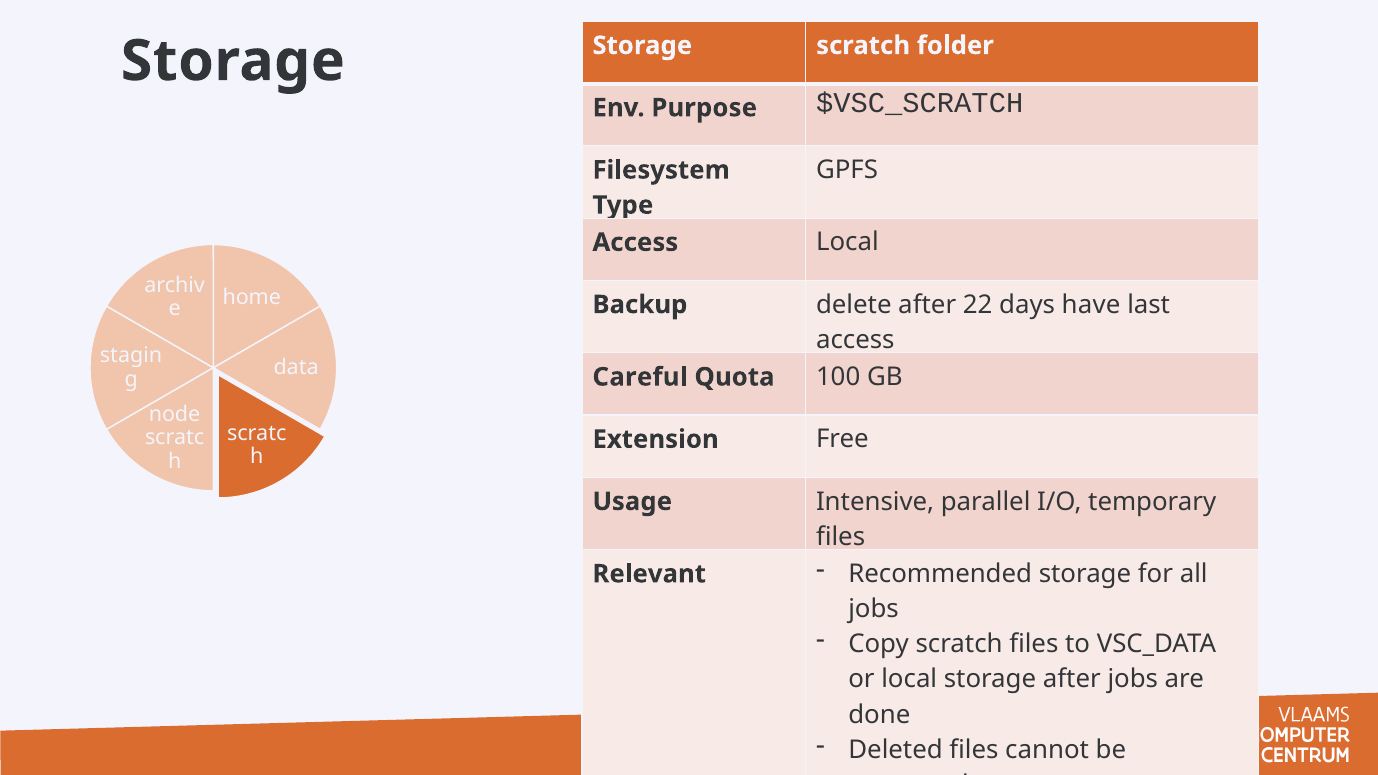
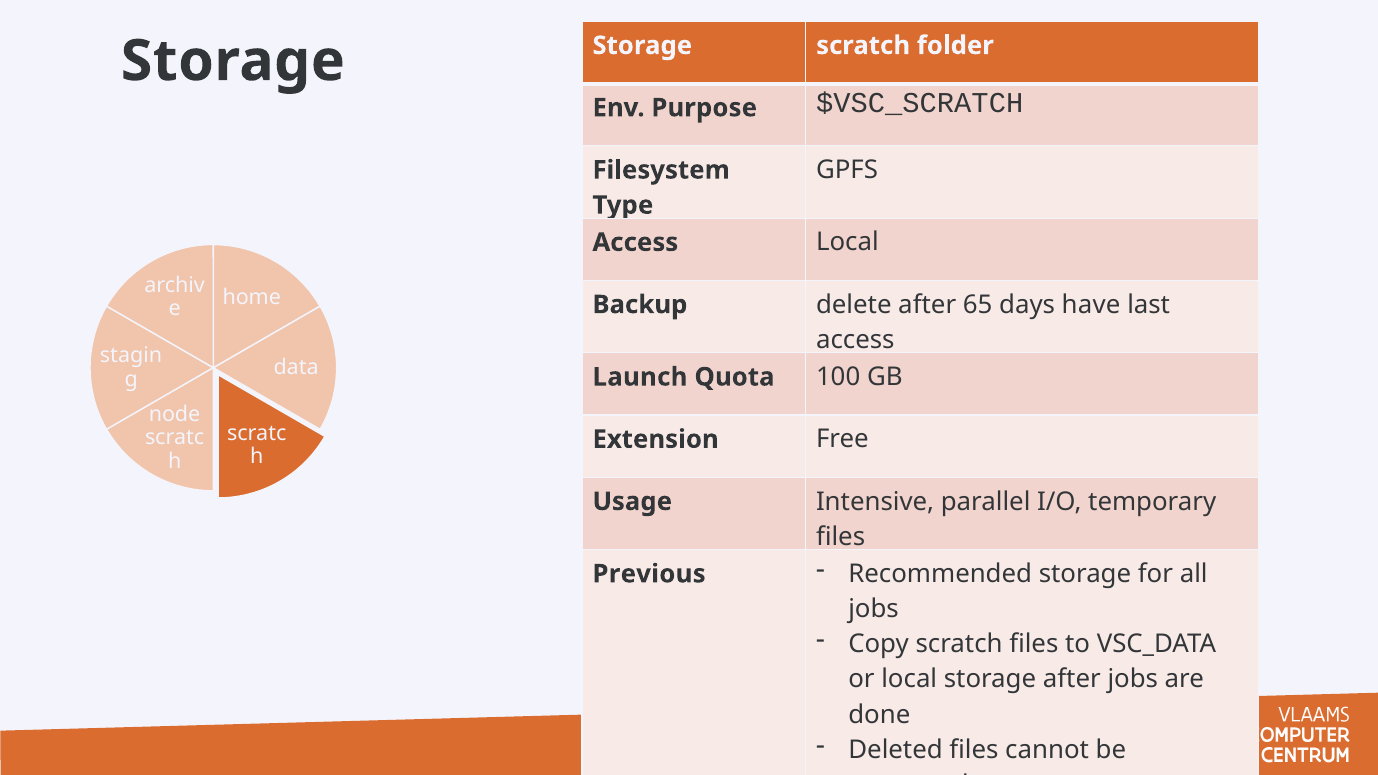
22: 22 -> 65 (978, 305)
Careful: Careful -> Launch (640, 377)
Relevant: Relevant -> Previous (649, 574)
